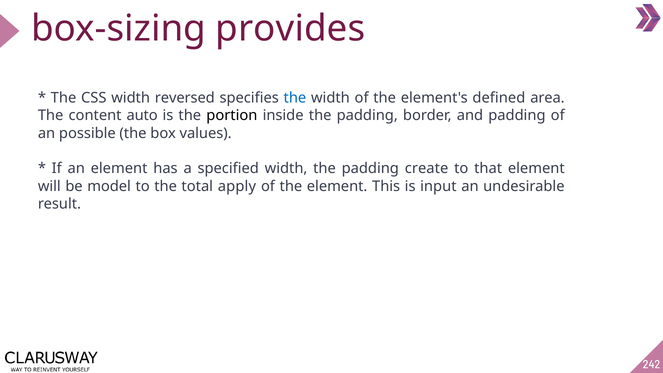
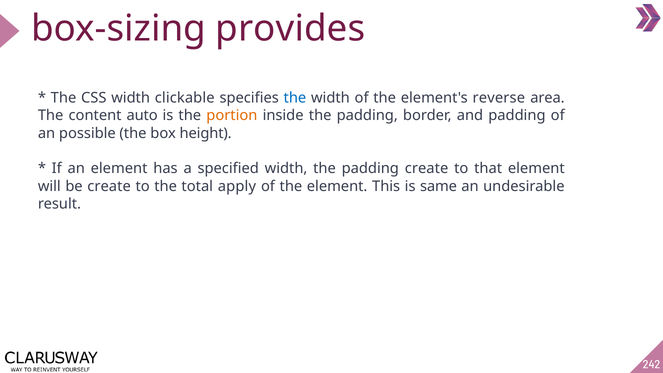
reversed: reversed -> clickable (185, 98)
defined: defined -> reverse (499, 98)
portion colour: black -> orange (232, 116)
values: values -> height (206, 133)
be model: model -> create (109, 186)
input: input -> same (438, 186)
